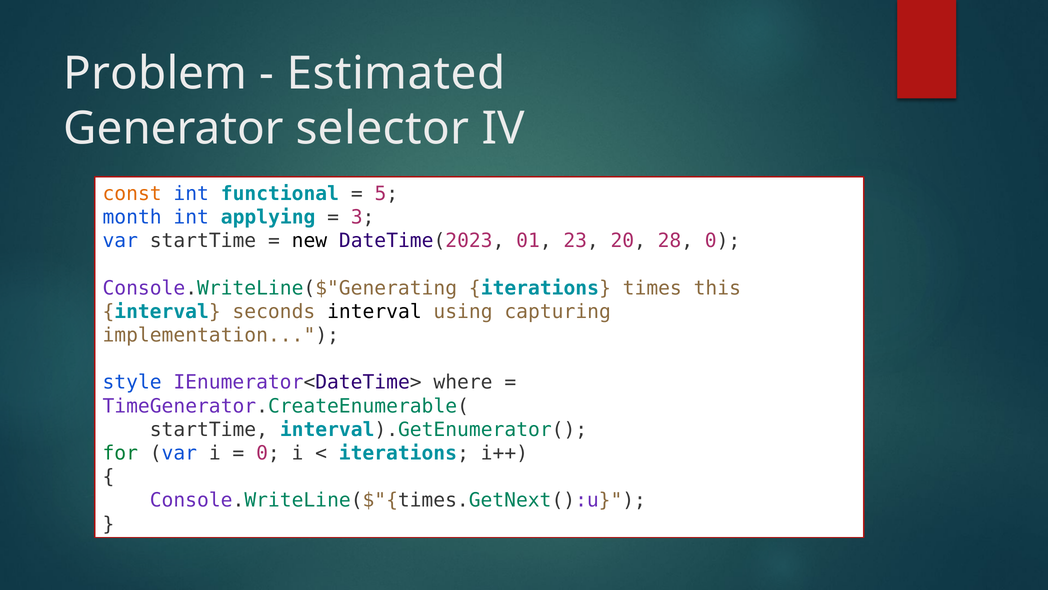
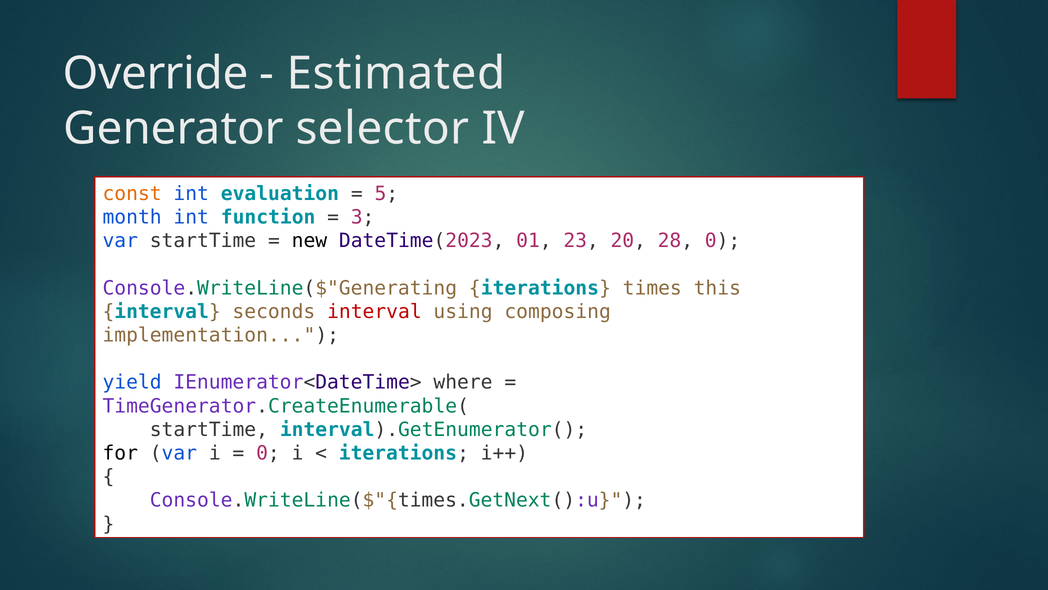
Problem: Problem -> Override (156, 74)
functional: functional -> evaluation (280, 193)
applying: applying -> function (268, 217)
interval colour: black -> red (374, 311)
capturing: capturing -> composing (558, 311)
style: style -> yield (132, 382)
for colour: green -> black (120, 453)
